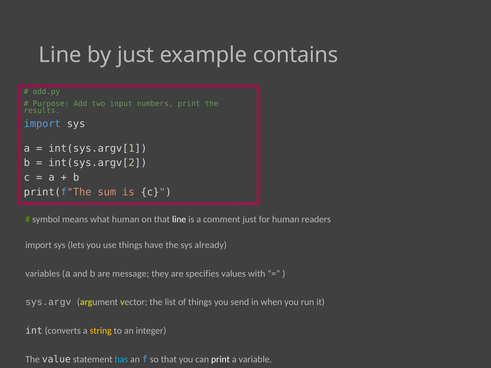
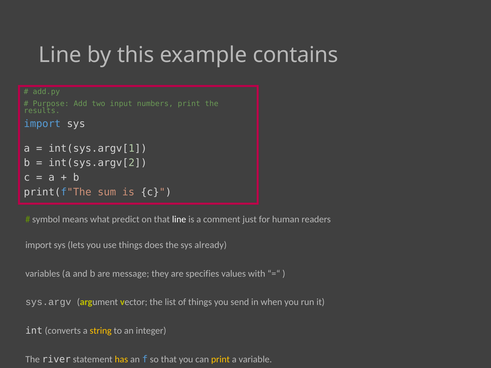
by just: just -> this (136, 55)
what human: human -> predict (126, 219)
have: have -> does (154, 245)
value: value -> river (56, 359)
has colour: light blue -> yellow (121, 359)
print colour: white -> yellow (220, 359)
